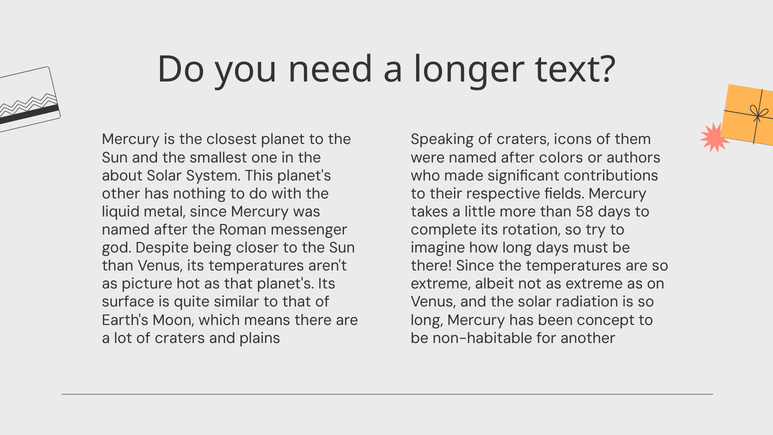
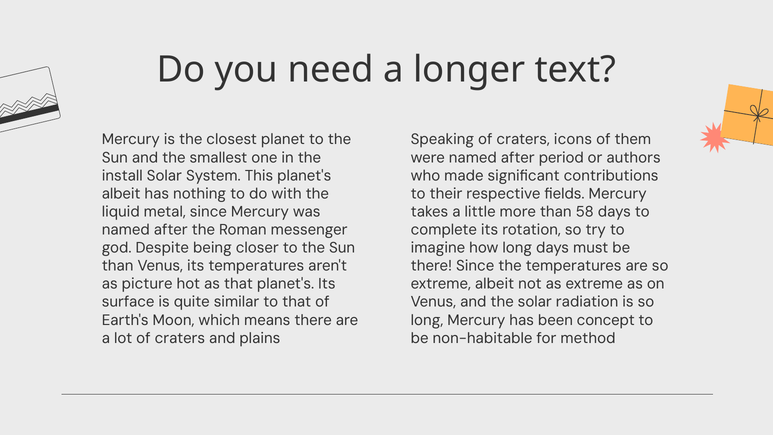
colors: colors -> period (561, 158)
about: about -> install (122, 176)
other: other -> albeit (121, 194)
another: another -> method (588, 338)
